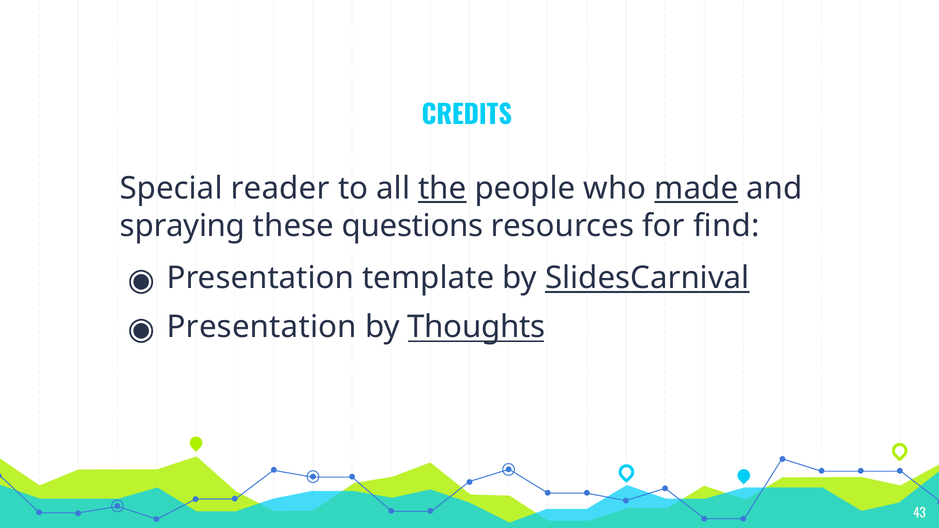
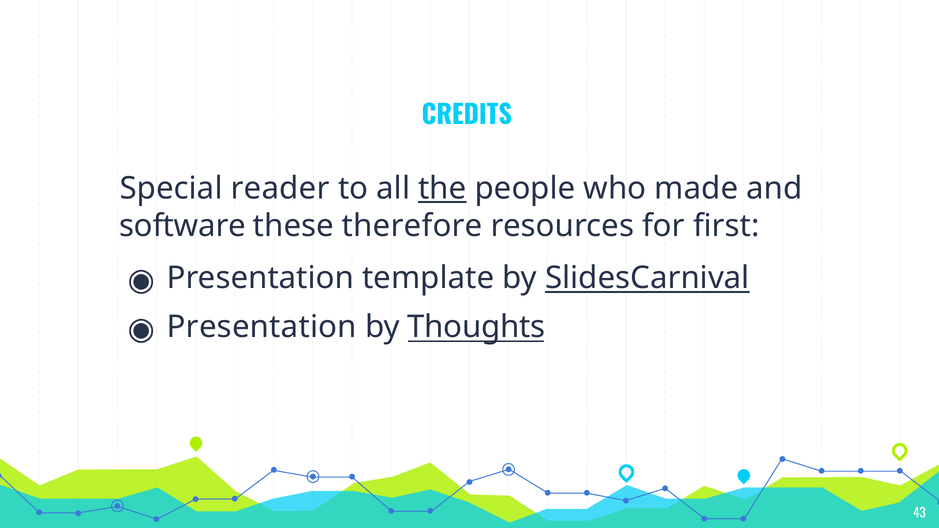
made underline: present -> none (696, 189)
spraying: spraying -> software (183, 226)
questions: questions -> therefore (412, 226)
find: find -> first (726, 226)
